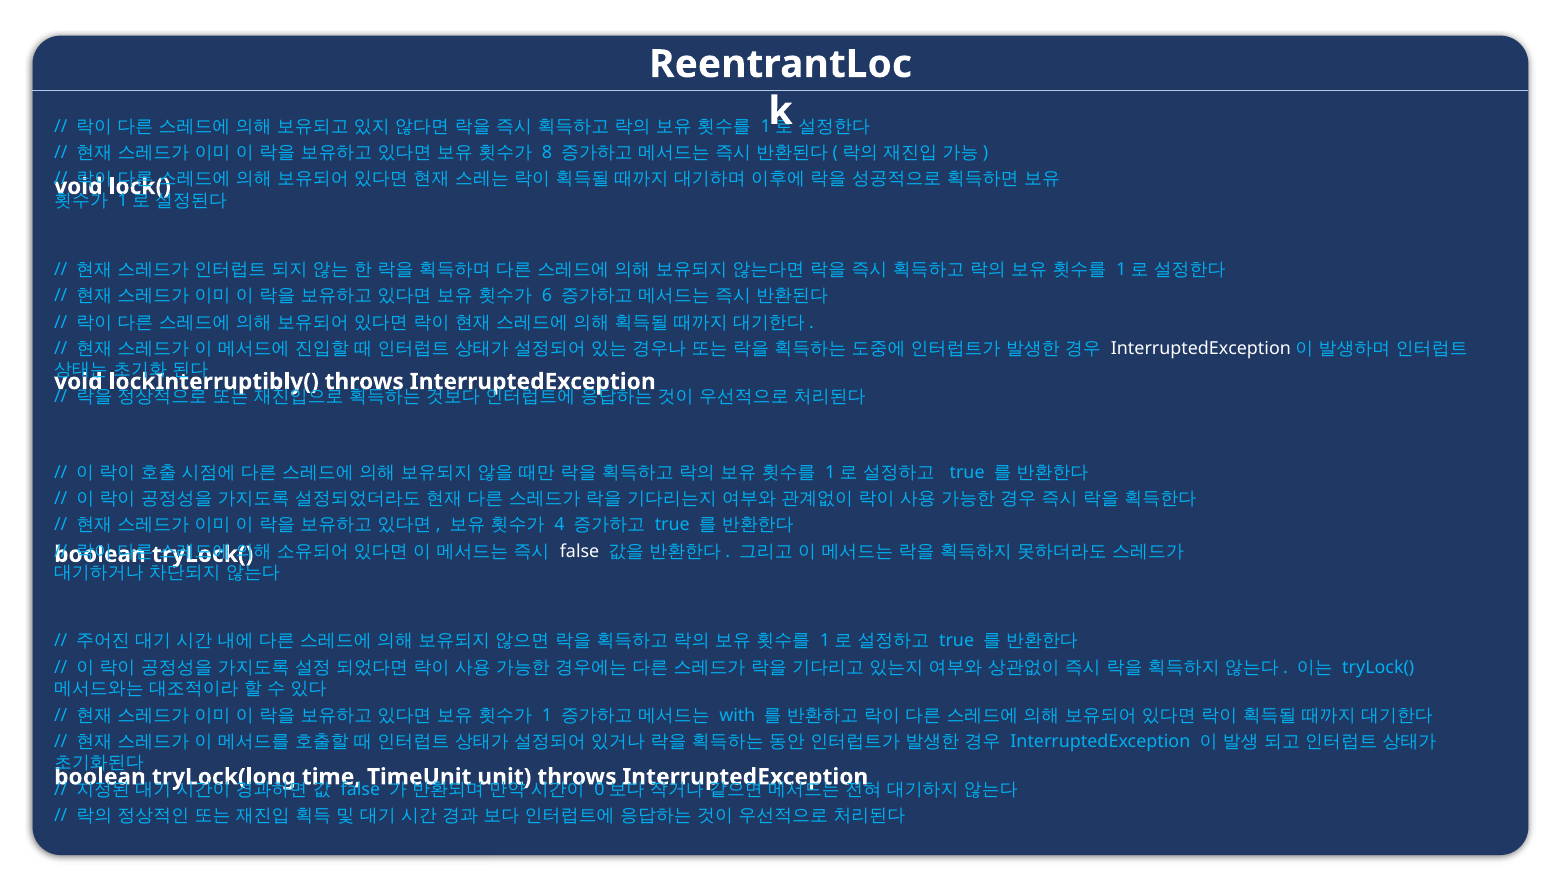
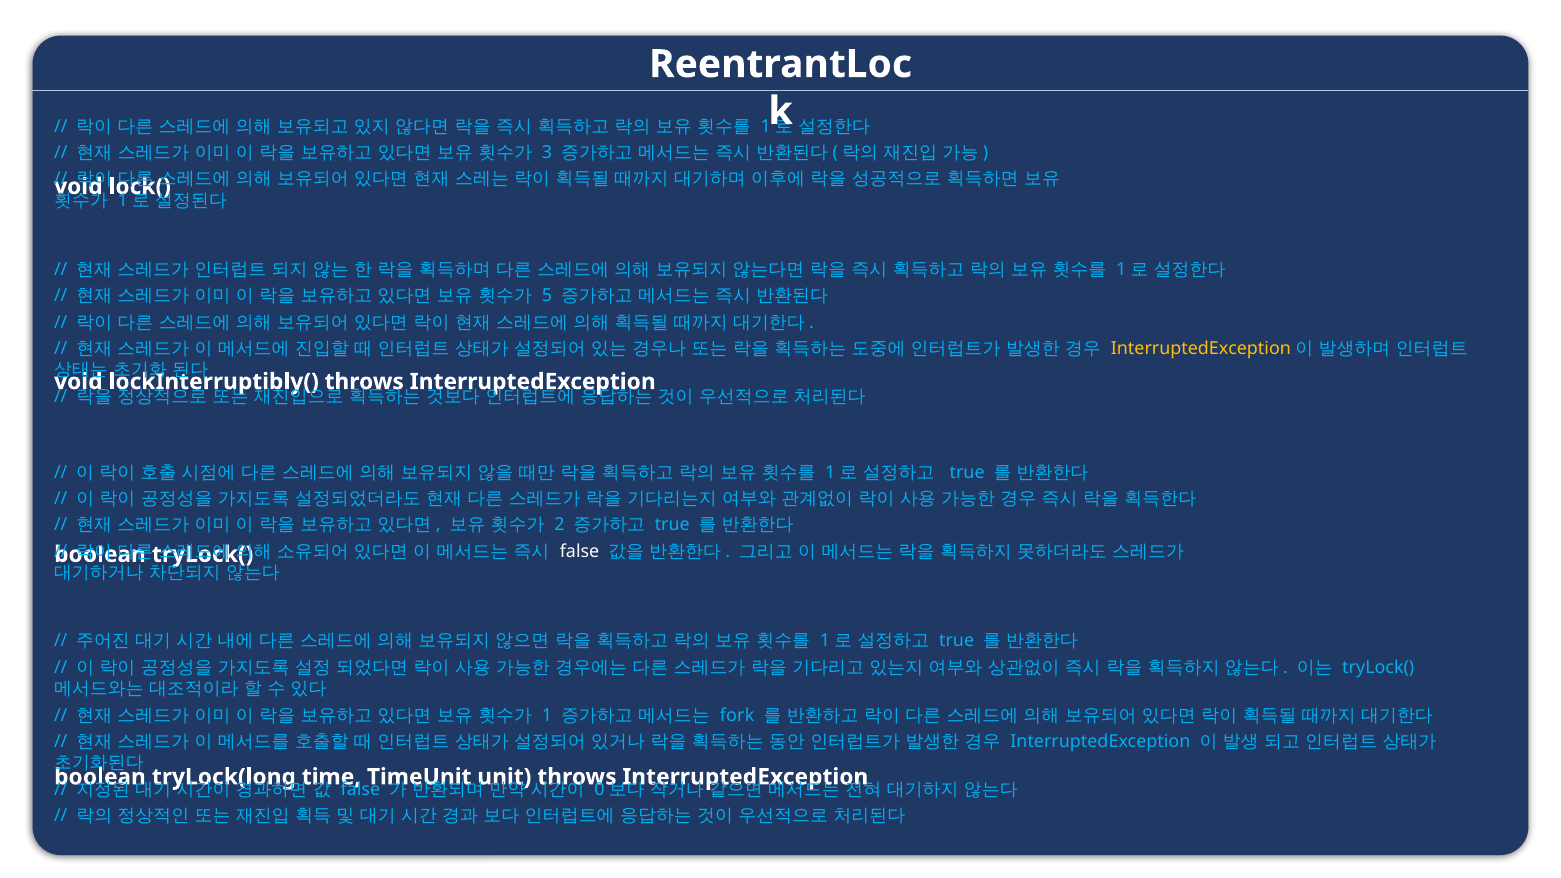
8: 8 -> 3 (547, 153)
6: 6 -> 5 (547, 296)
InterruptedException colour: white -> yellow (1201, 349)
4: 4 -> 2 (559, 525)
with: with -> fork (737, 715)
